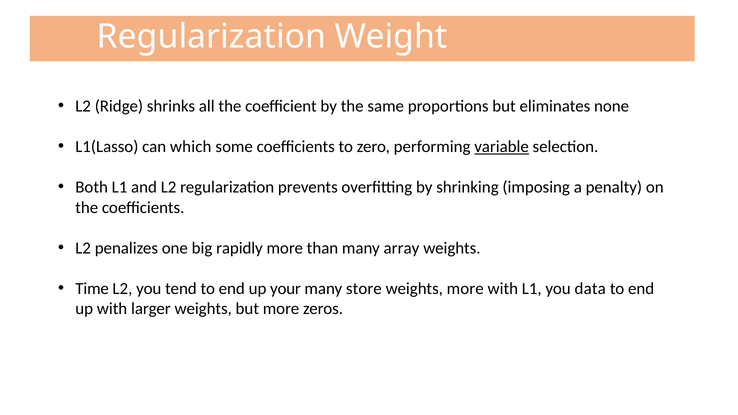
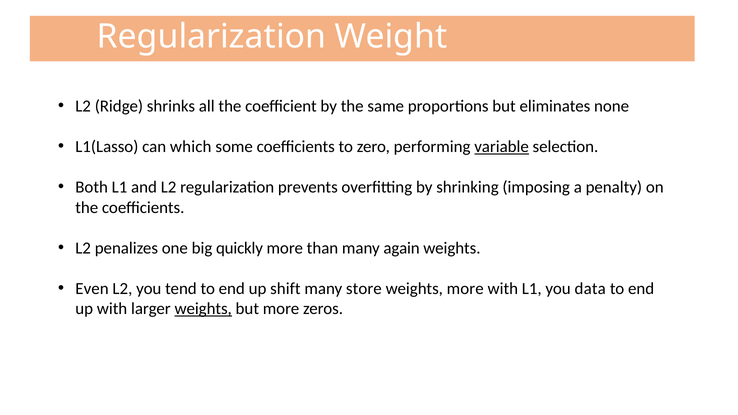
rapidly: rapidly -> quickly (239, 248)
array: array -> again (402, 248)
Time: Time -> Even (92, 289)
your: your -> shift (285, 289)
weights underline: none -> present (203, 309)
